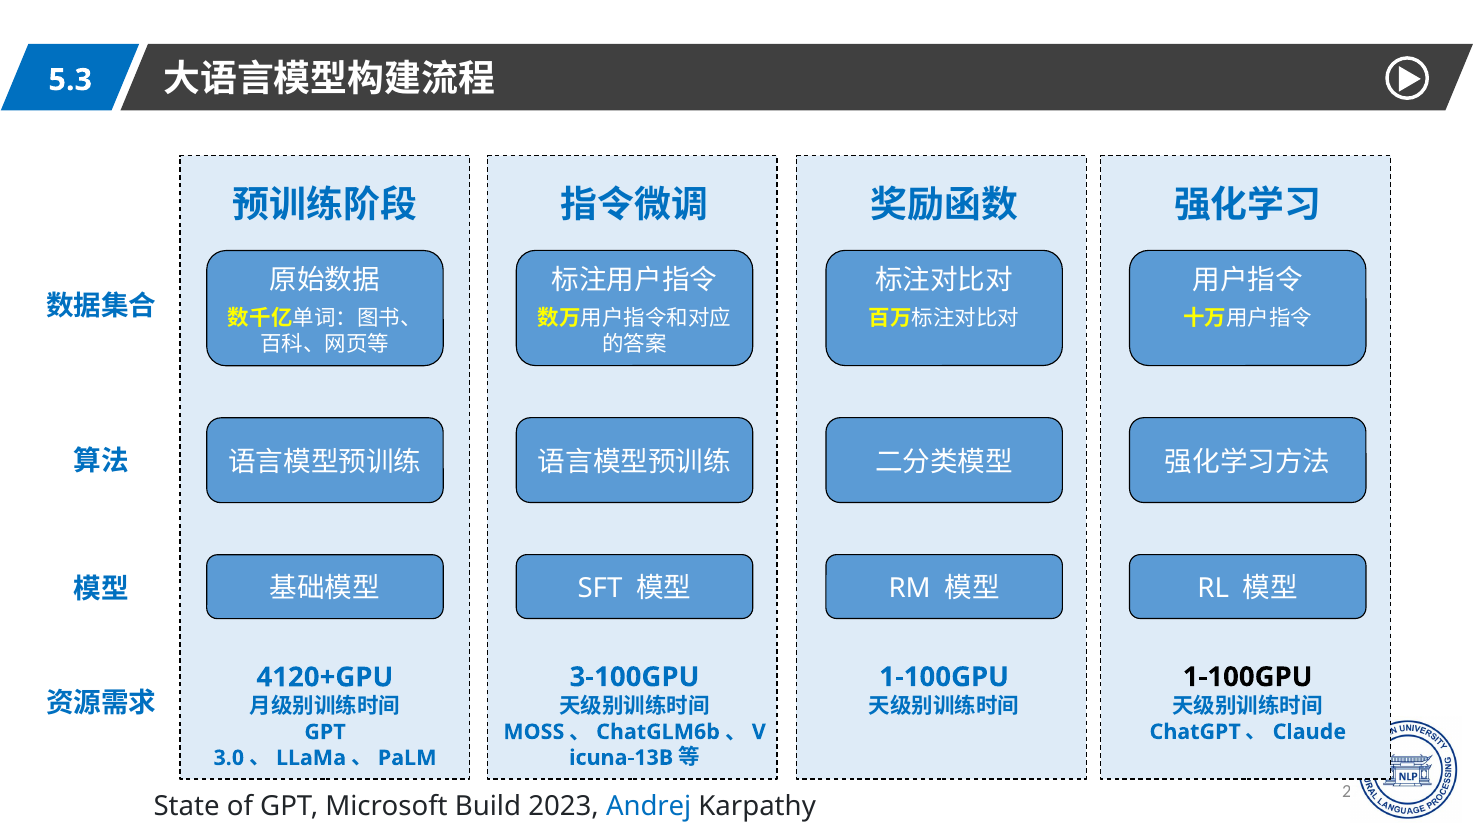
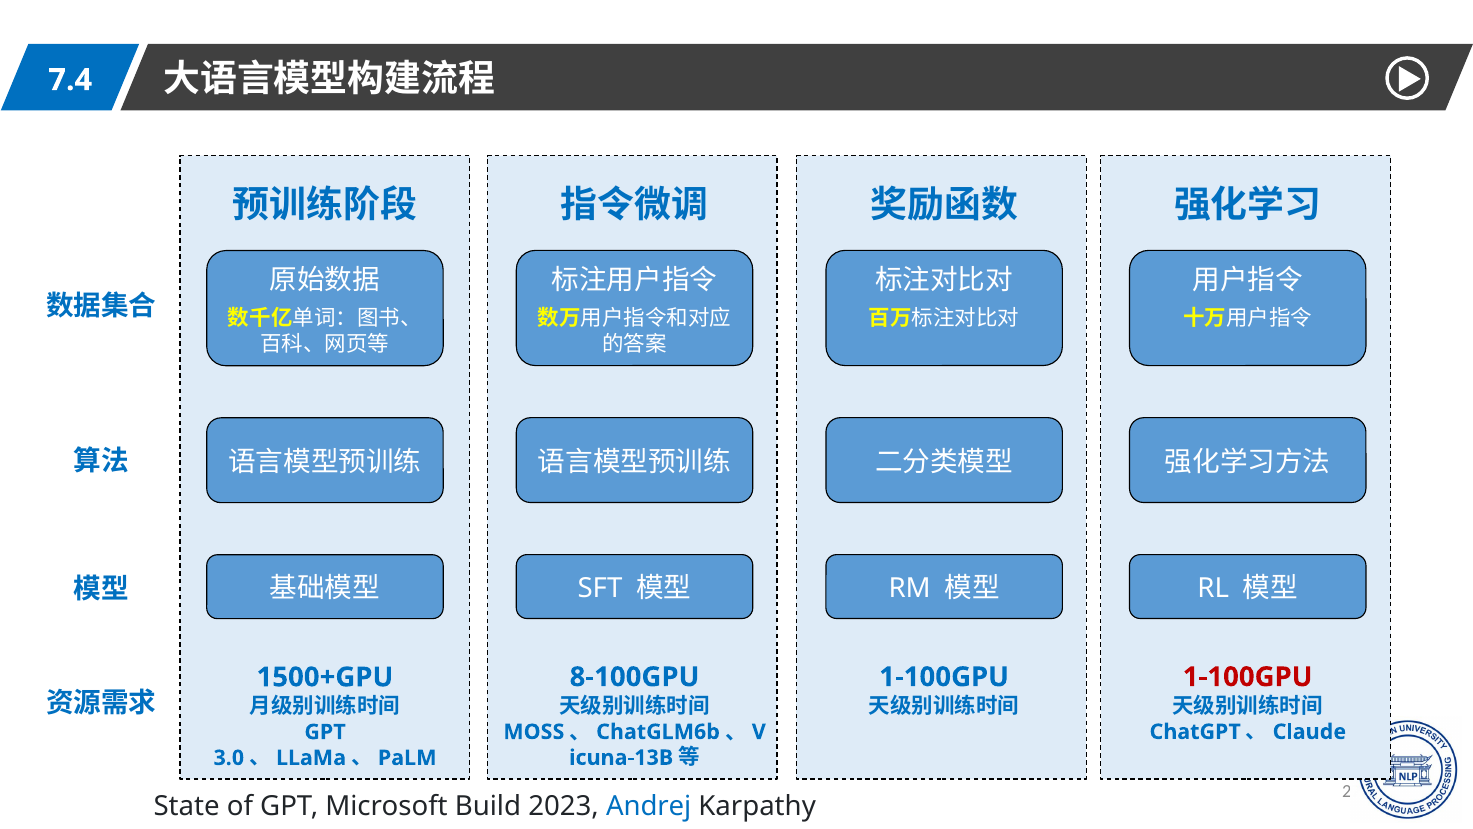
5.3: 5.3 -> 7.4 (70, 80)
3-100GPU: 3-100GPU -> 8-100GPU (634, 677)
1-100GPU colour: black -> red (1248, 677)
4120+GPU: 4120+GPU -> 1500+GPU (325, 677)
